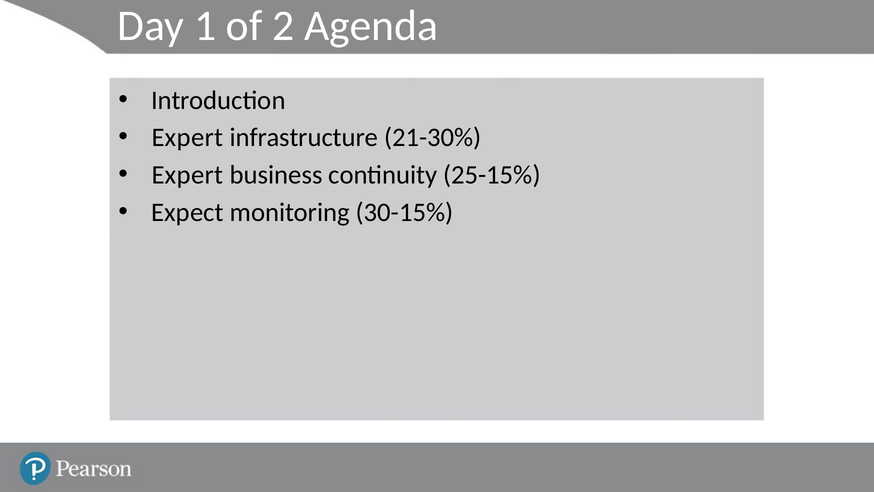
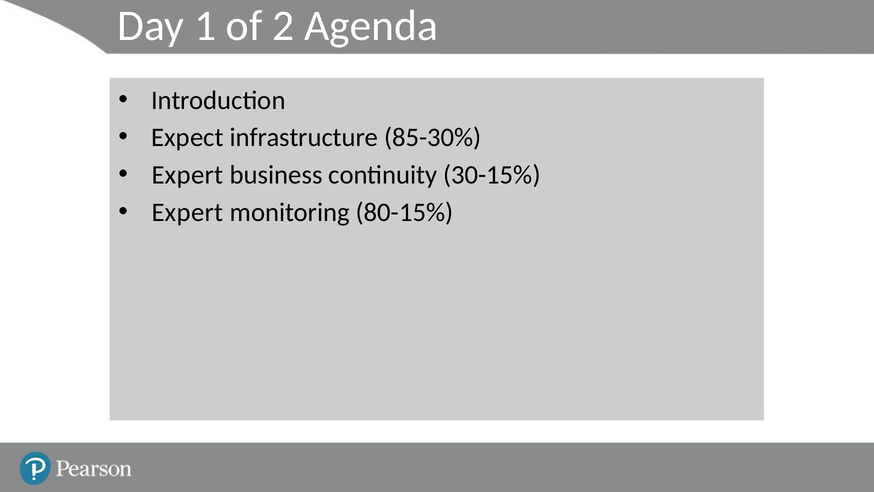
Expert: Expert -> Expect (187, 137)
21-30%: 21-30% -> 85-30% (433, 137)
25-15%: 25-15% -> 30-15% (492, 175)
Expect: Expect -> Expert (187, 212)
30-15%: 30-15% -> 80-15% (405, 212)
